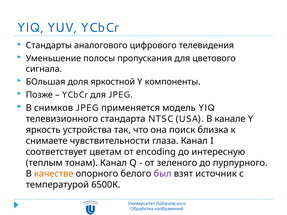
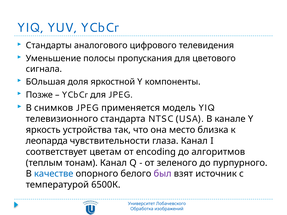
поиск: поиск -> место (182, 130)
снимаете: снимаете -> леопарда (47, 141)
интересную: интересную -> алгоритмов (218, 152)
качестве colour: orange -> blue (54, 174)
